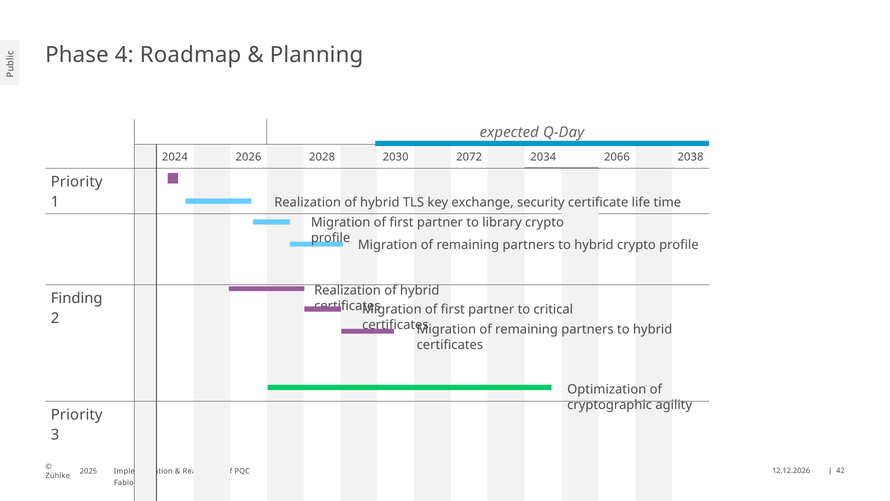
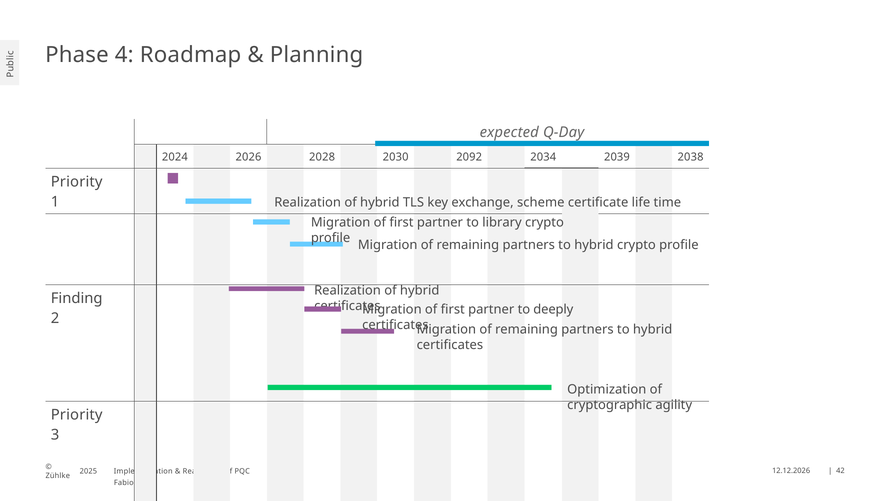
2072: 2072 -> 2092 (469, 157)
2066: 2066 -> 2039 (617, 157)
security: security -> scheme (541, 202)
critical: critical -> deeply (553, 309)
